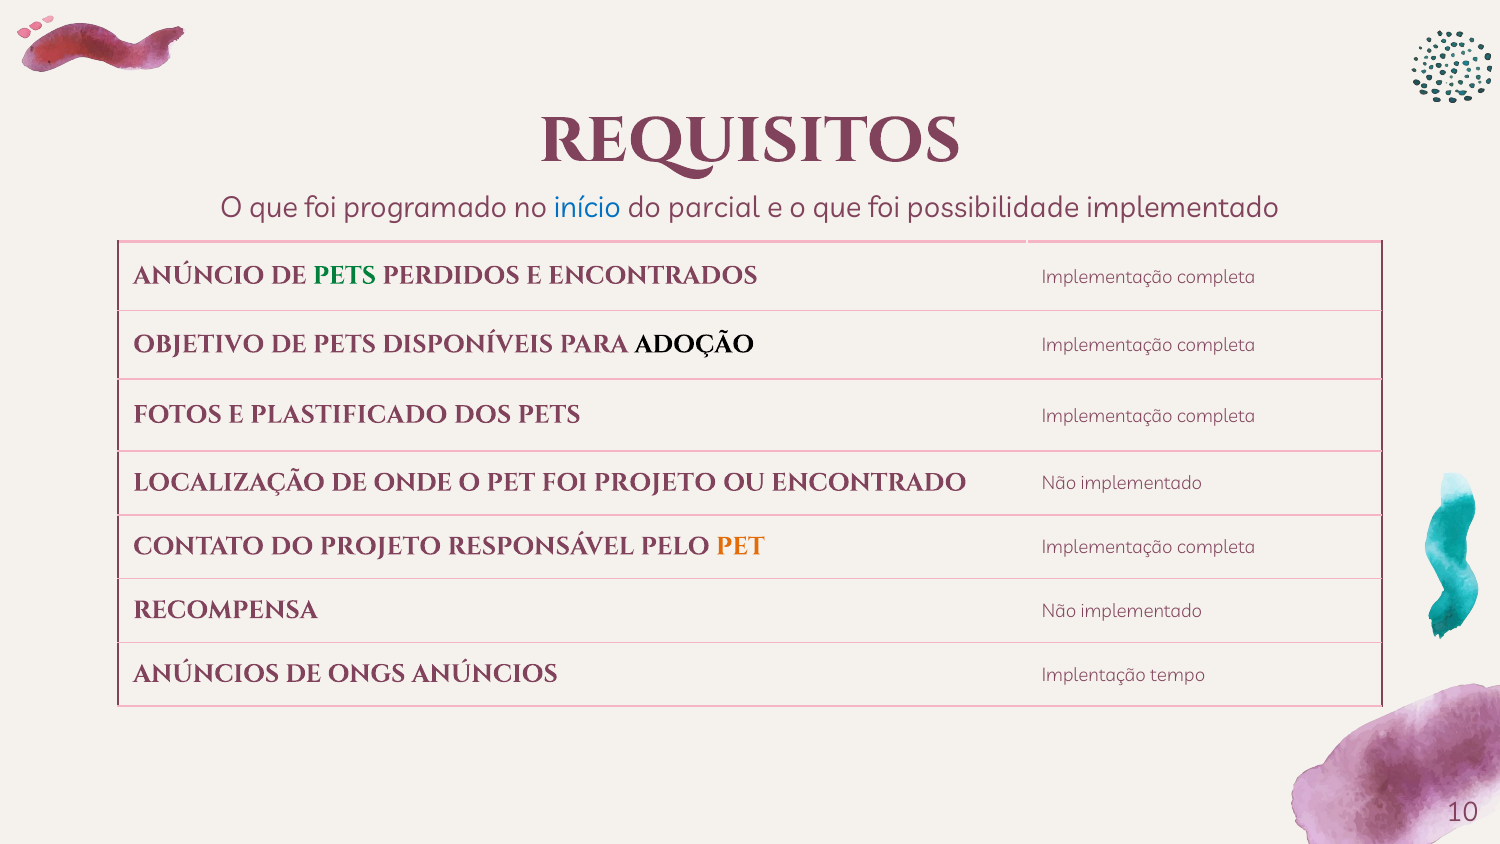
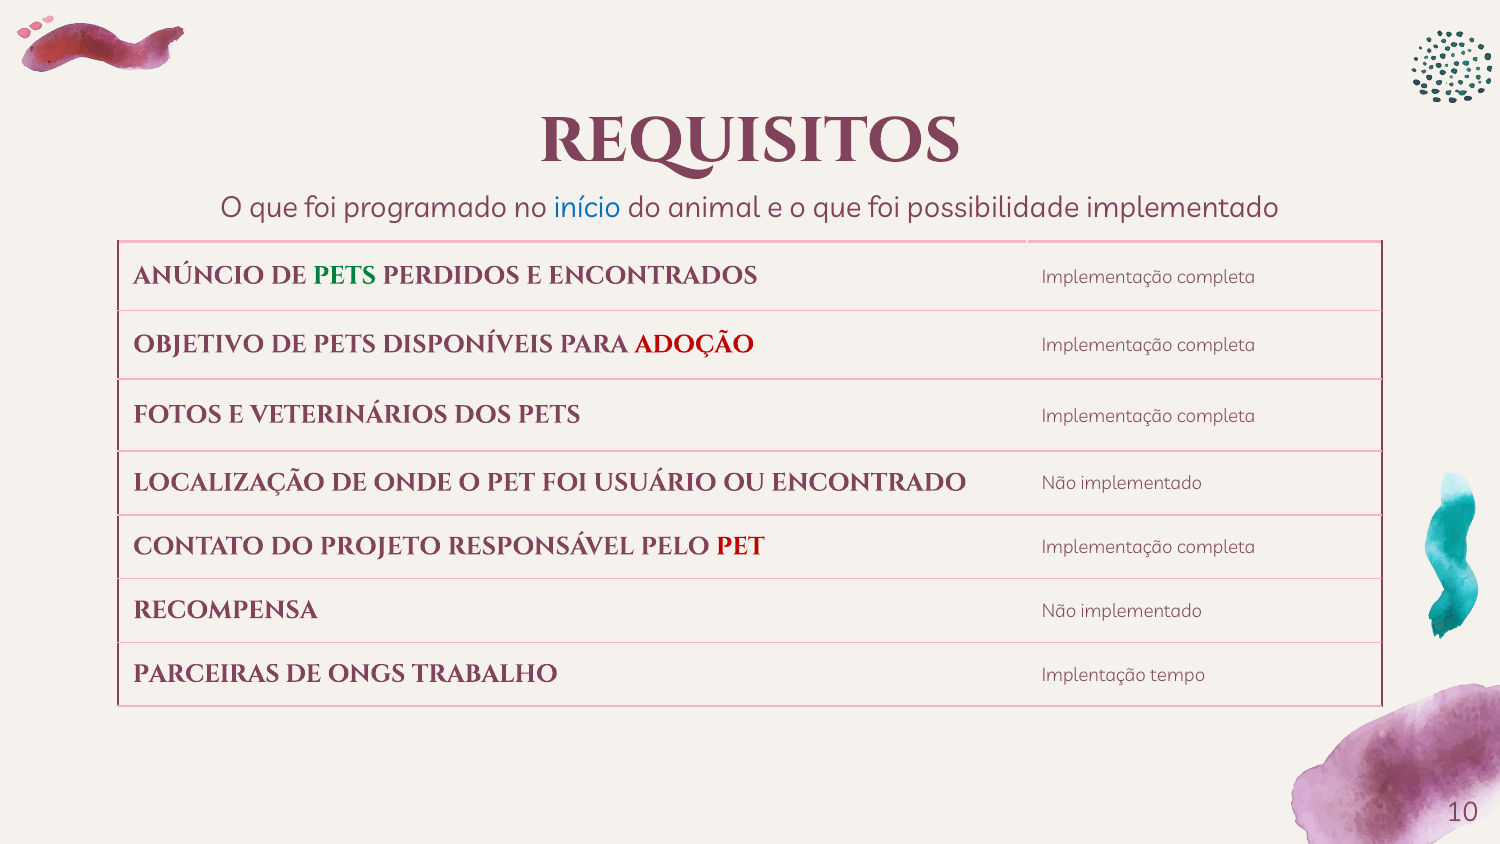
parcial: parcial -> animal (714, 208)
ADOÇÃO colour: black -> red (694, 344)
PLASTIFICADO: PLASTIFICADO -> VETERINÁRIOS (349, 414)
FOI PROJETO: PROJETO -> USUÁRIO (655, 482)
PET colour: orange -> red (740, 546)
ANÚNCIOS: ANÚNCIOS -> PARCEIRAS (206, 673)
ONGS ANÚNCIOS: ANÚNCIOS -> TRABALHO (485, 673)
